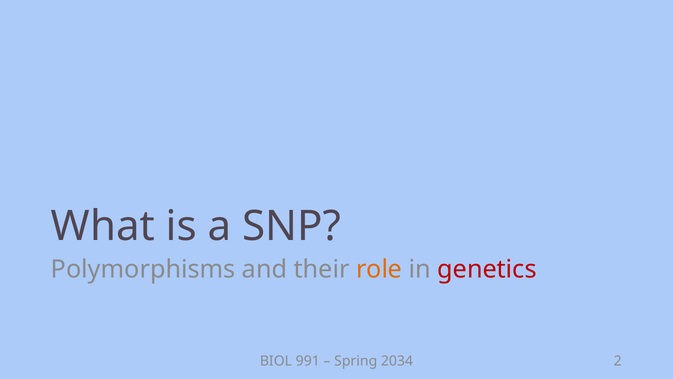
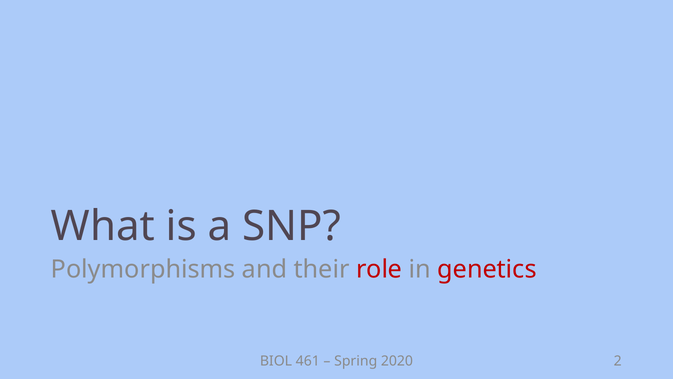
role colour: orange -> red (379, 269)
991: 991 -> 461 (308, 361)
2034: 2034 -> 2020 (397, 361)
